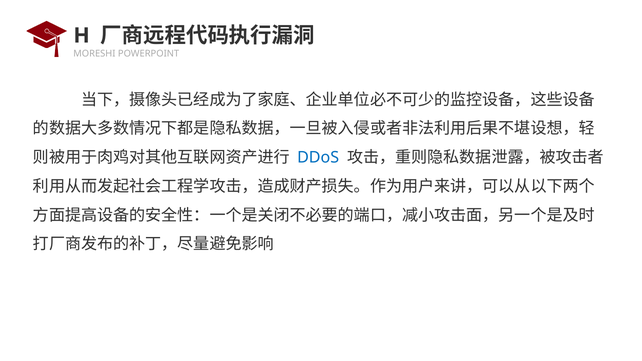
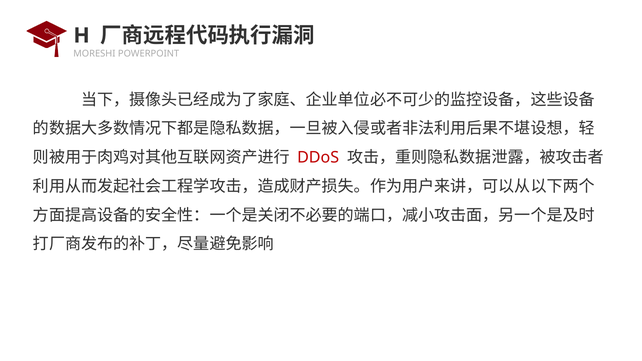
DDoS colour: blue -> red (318, 158)
